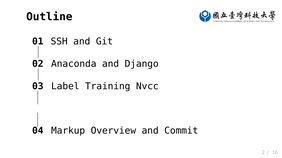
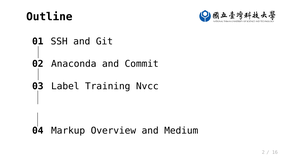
Django: Django -> Commit (142, 64)
Commit: Commit -> Medium (181, 131)
